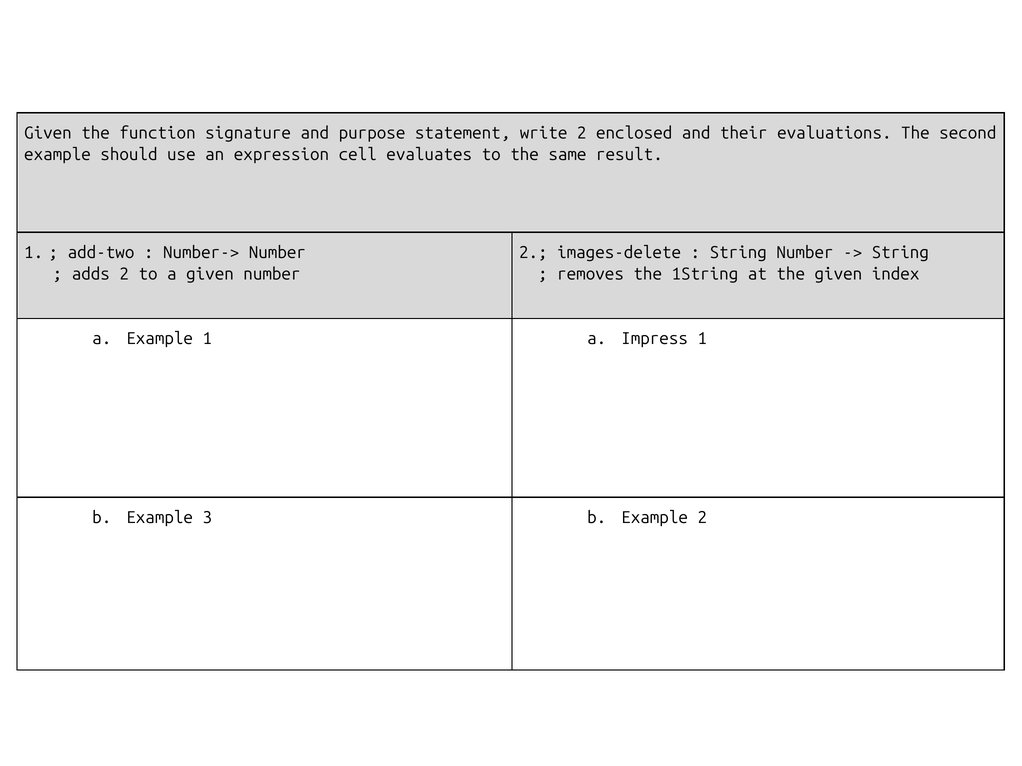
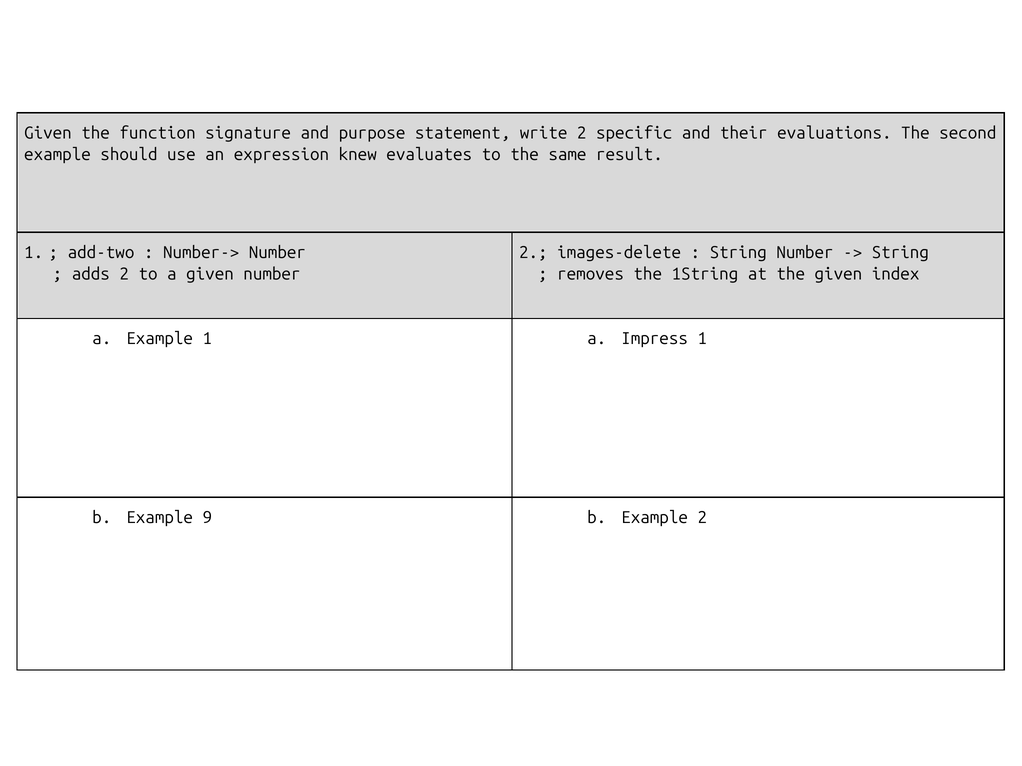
enclosed: enclosed -> specific (634, 133)
cell: cell -> knew (358, 155)
3: 3 -> 9 (207, 518)
